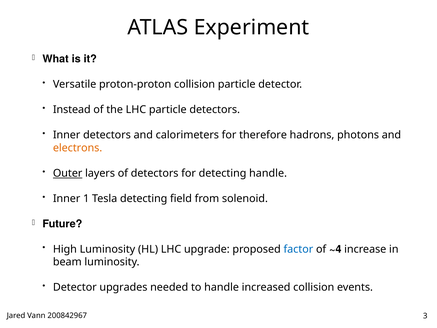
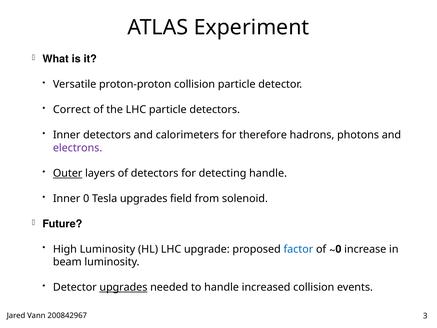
Instead: Instead -> Correct (72, 110)
electrons colour: orange -> purple (78, 148)
1: 1 -> 0 (86, 198)
Tesla detecting: detecting -> upgrades (144, 198)
~4: ~4 -> ~0 (335, 249)
upgrades underline: none -> present (123, 287)
